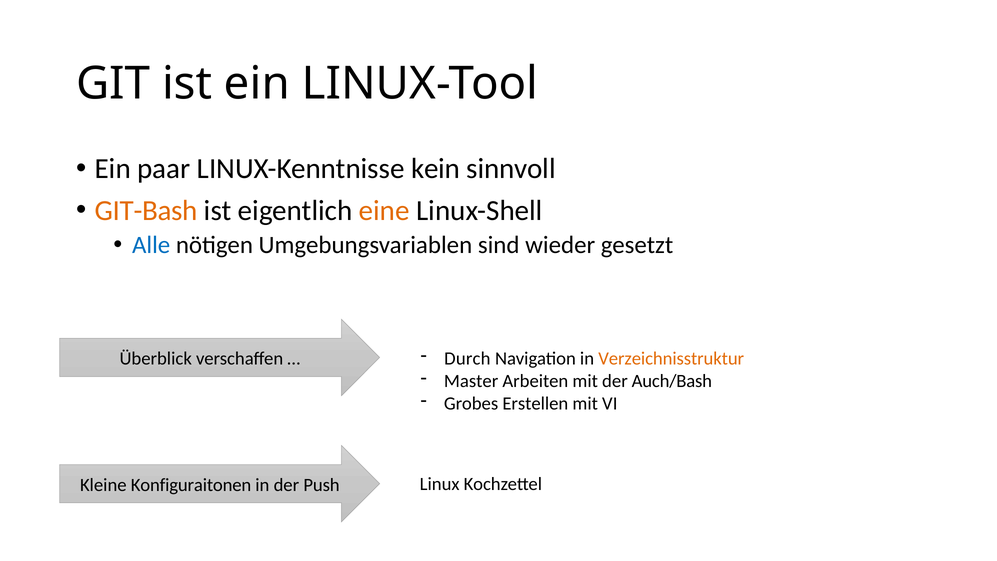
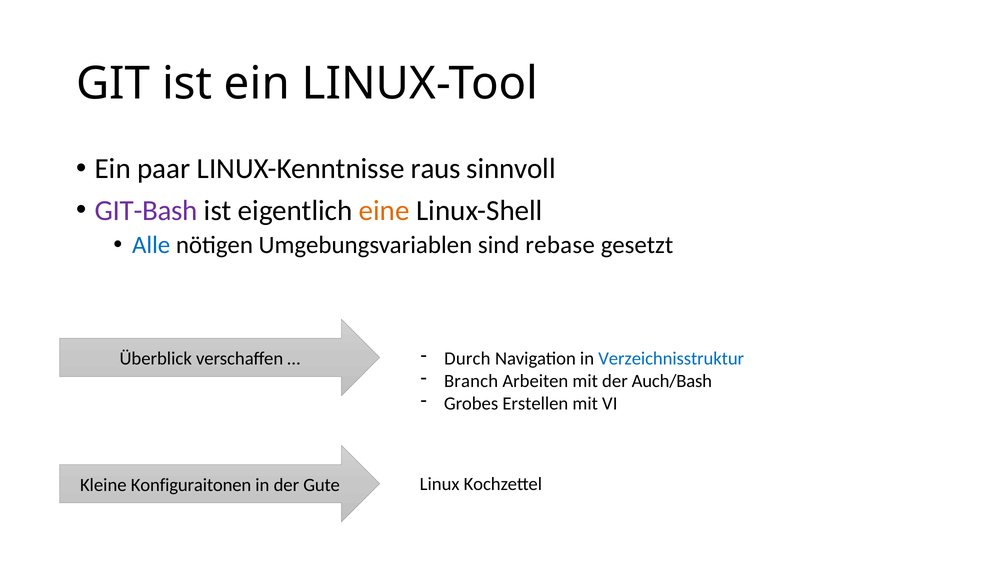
kein: kein -> raus (436, 169)
GIT-Bash colour: orange -> purple (146, 210)
wieder: wieder -> rebase (560, 245)
Verzeichnisstruktur colour: orange -> blue (671, 358)
Master: Master -> Branch (471, 381)
Push: Push -> Gute (322, 485)
